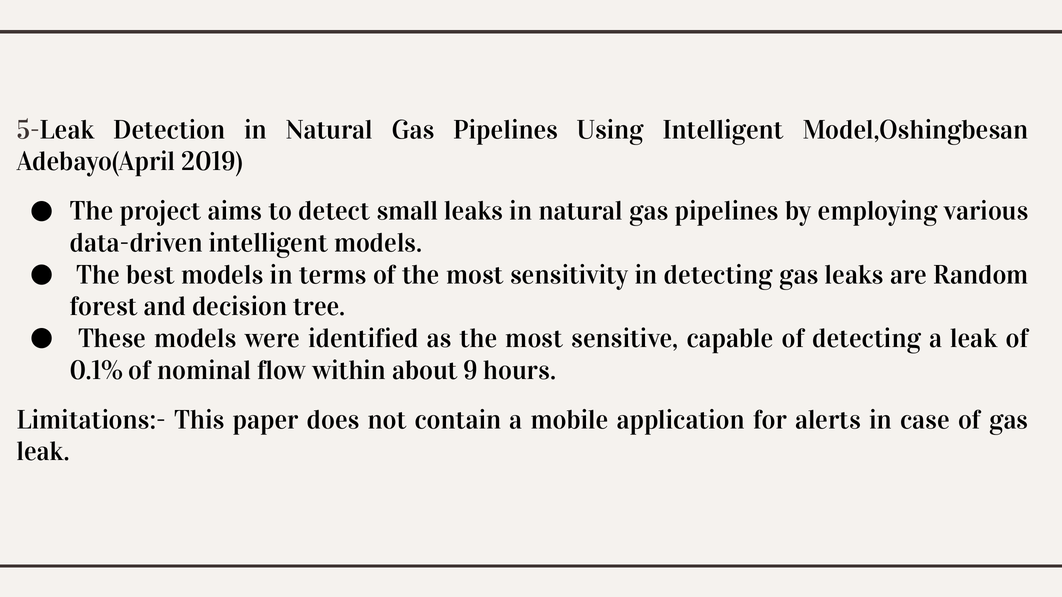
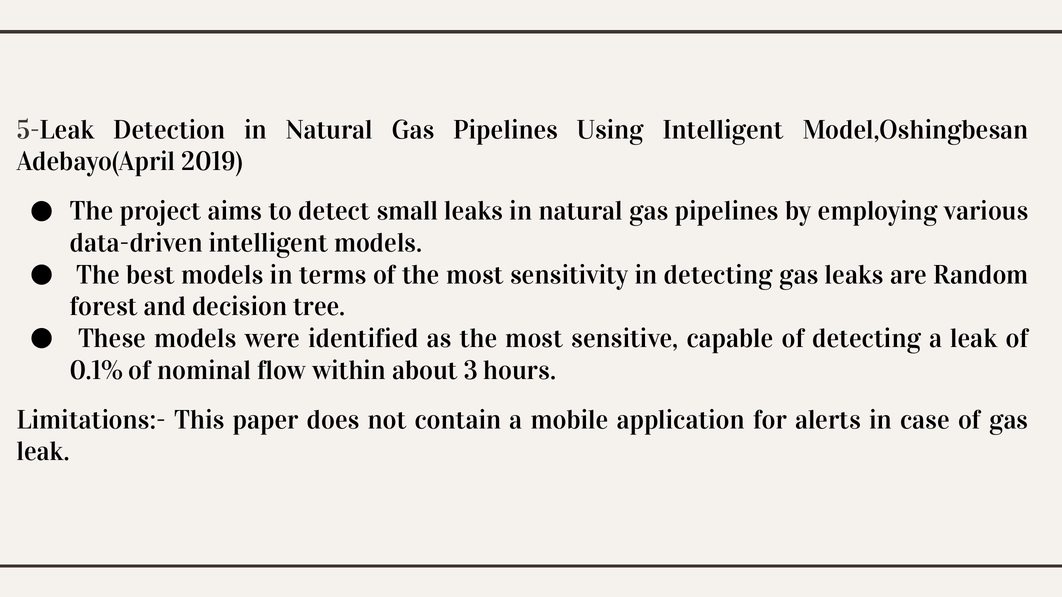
9: 9 -> 3 (471, 371)
